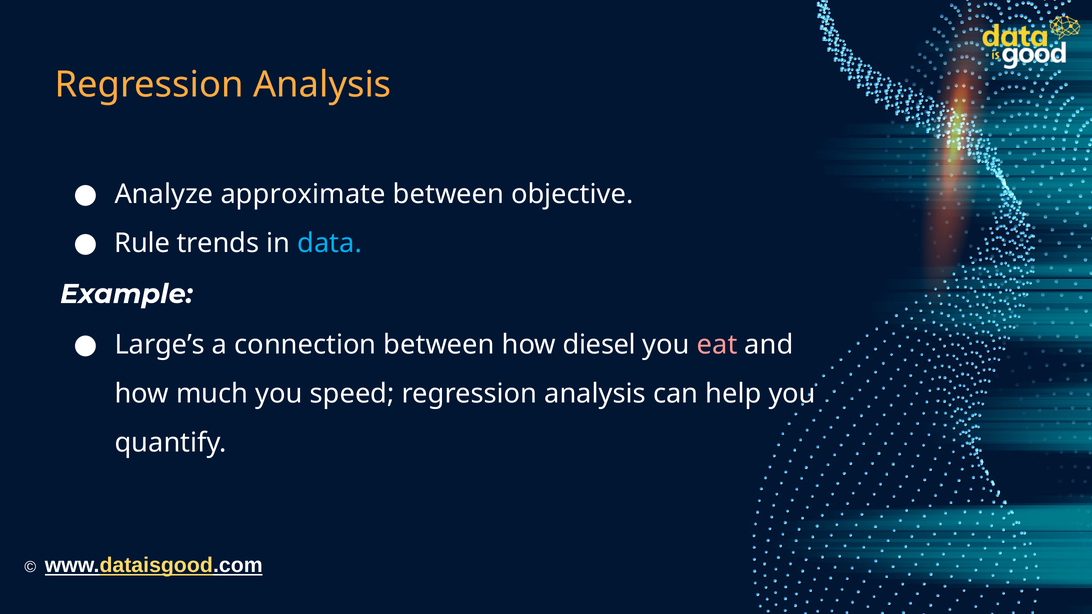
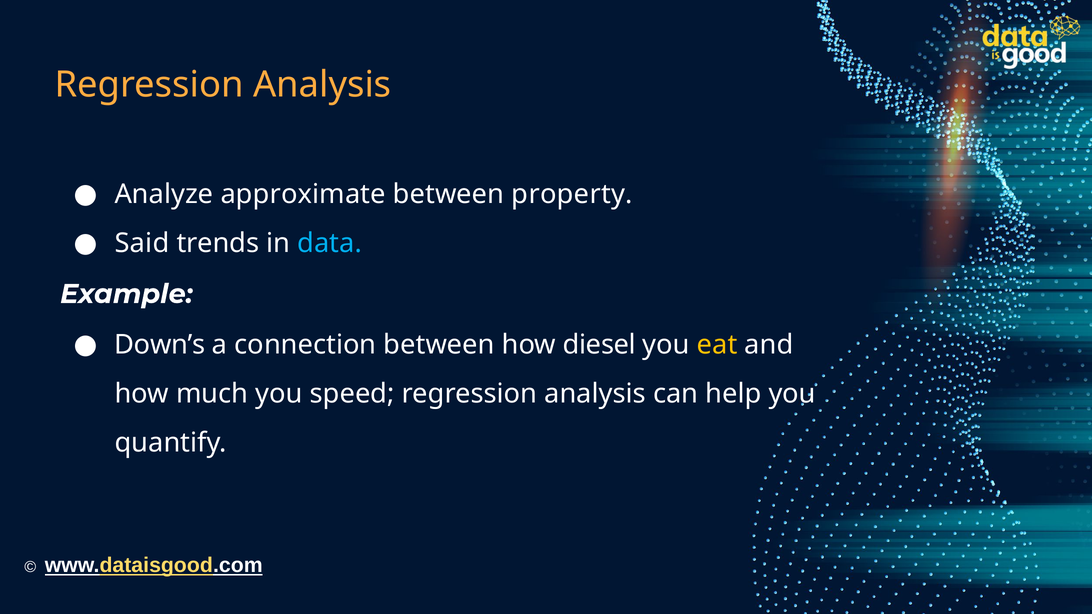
objective: objective -> property (572, 194)
Rule: Rule -> Said (142, 243)
Large’s: Large’s -> Down’s (160, 345)
eat colour: pink -> yellow (717, 345)
